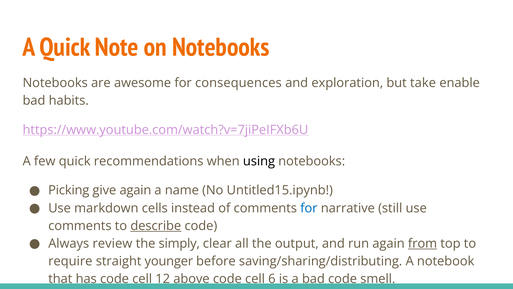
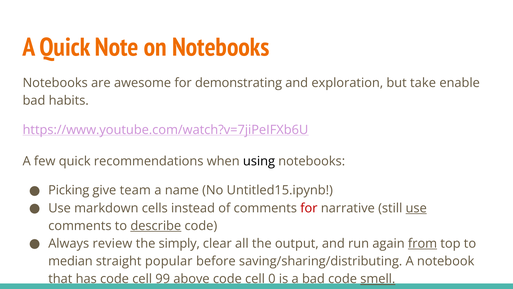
consequences: consequences -> demonstrating (239, 83)
give again: again -> team (135, 190)
for colour: blue -> red (309, 208)
use underline: none -> present (416, 208)
require: require -> median (70, 261)
younger: younger -> popular (169, 261)
12: 12 -> 99 (163, 279)
6: 6 -> 0 (272, 279)
smell underline: none -> present (378, 279)
